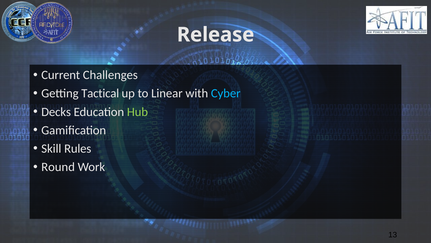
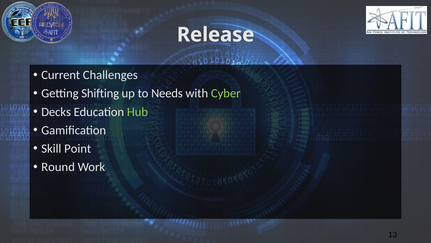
Tactical: Tactical -> Shifting (100, 93)
Linear: Linear -> Needs (167, 93)
Cyber colour: light blue -> light green (226, 93)
Rules: Rules -> Point (78, 148)
